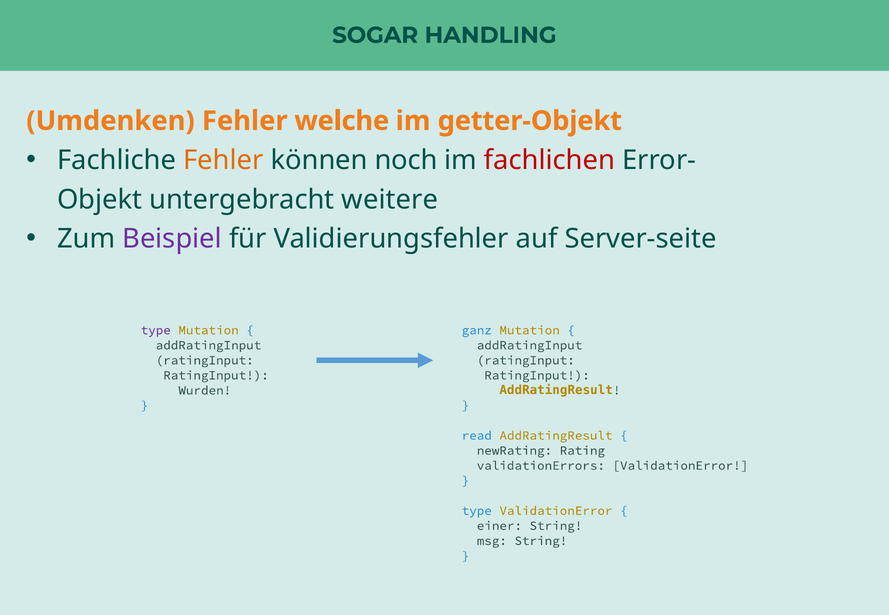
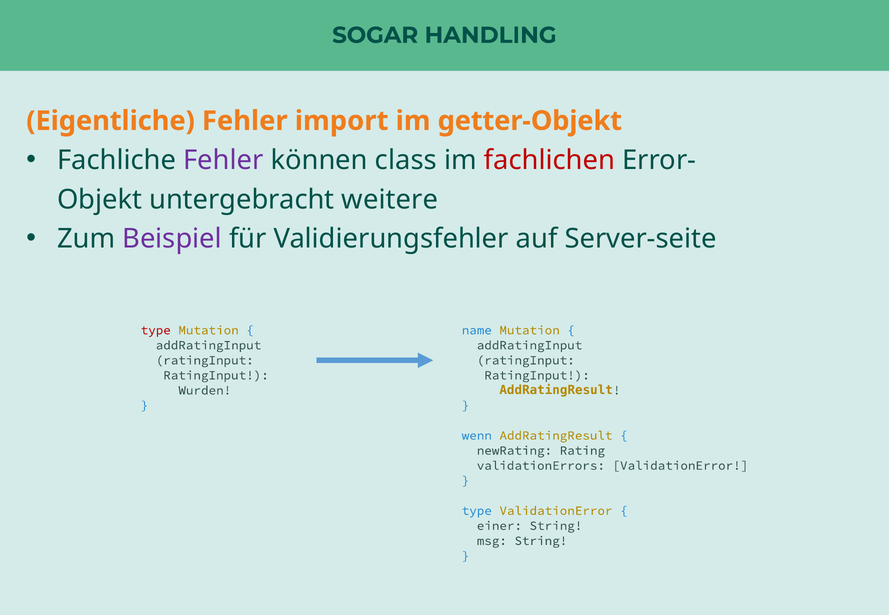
Umdenken: Umdenken -> Eigentliche (111, 121)
welche: welche -> import (342, 121)
Fehler colour: orange -> purple (223, 160)
noch: noch -> class (406, 160)
type colour: purple -> red (156, 330)
ganz: ganz -> name (477, 330)
read: read -> wenn (477, 436)
